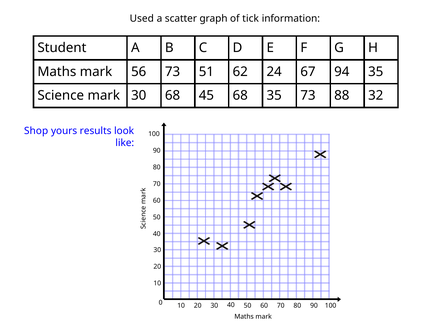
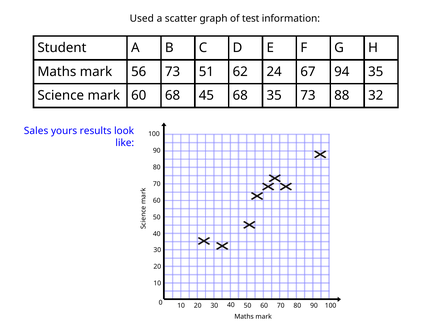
tick: tick -> test (251, 19)
mark 30: 30 -> 60 (139, 95)
Shop: Shop -> Sales (36, 130)
